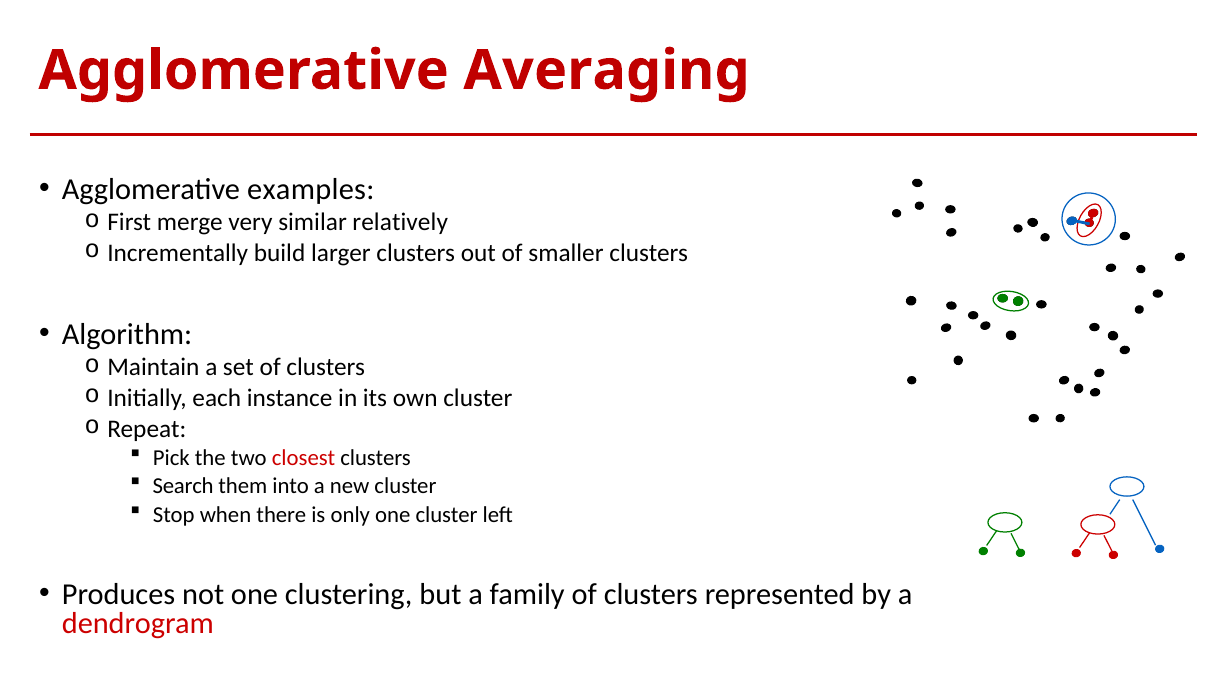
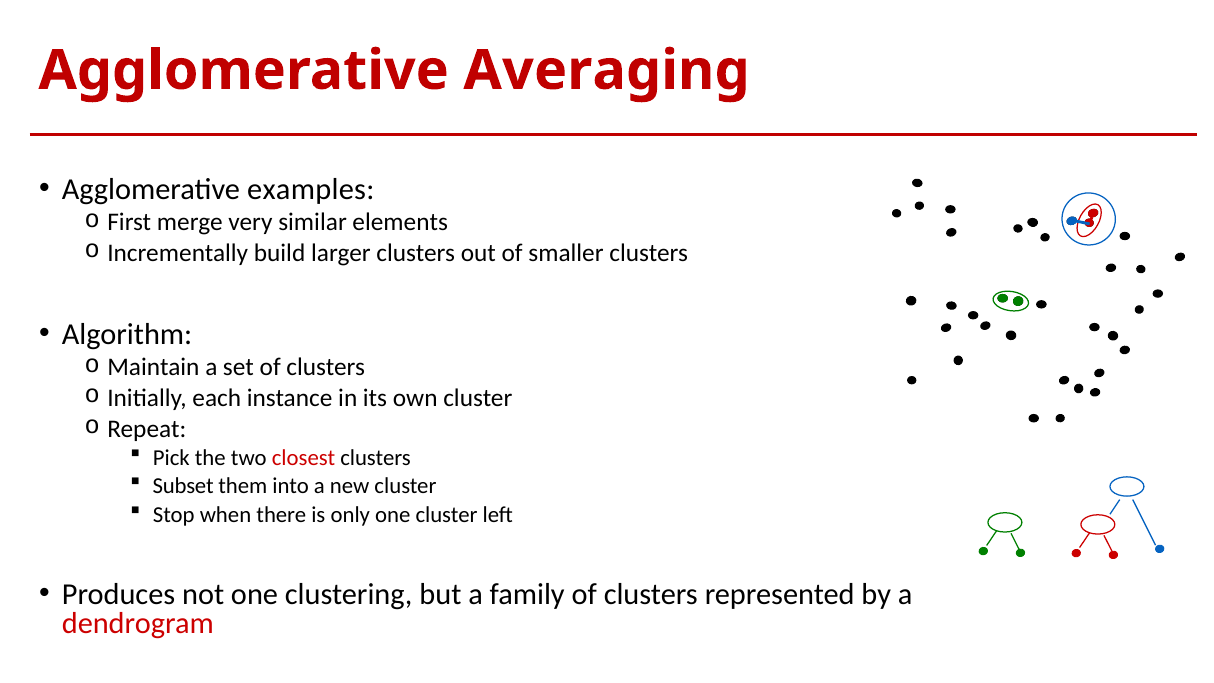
relatively: relatively -> elements (400, 223)
Search: Search -> Subset (183, 486)
